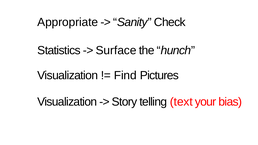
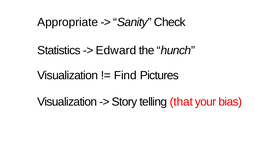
Surface: Surface -> Edward (116, 51)
text: text -> that (181, 102)
